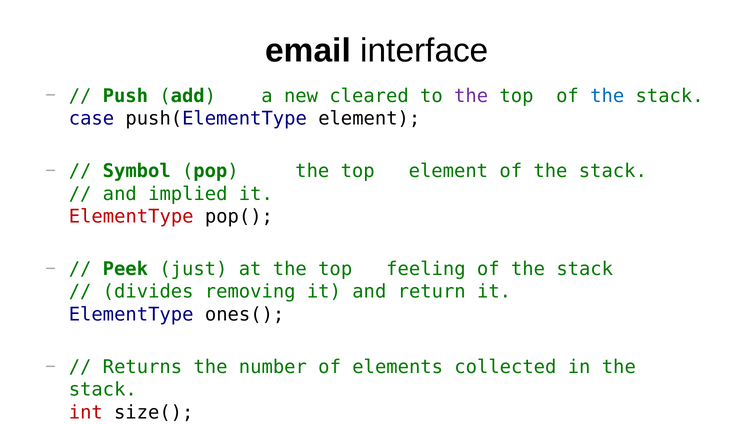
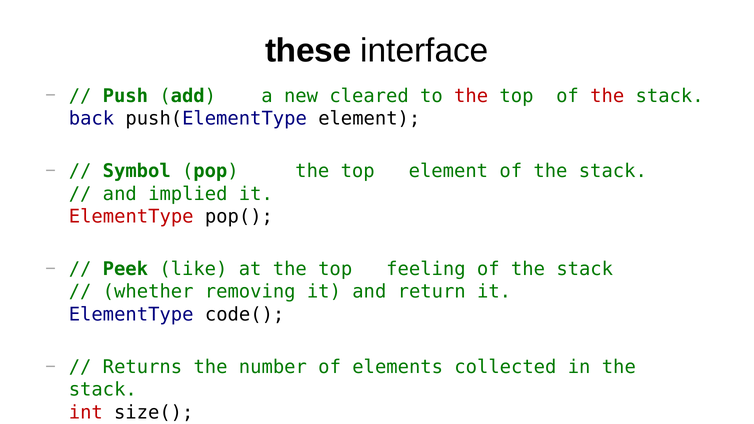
email: email -> these (308, 51)
the colour: purple -> red (471, 96)
the colour: blue -> red (607, 96)
case: case -> back (91, 118)
just: just -> like (193, 269)
divides: divides -> whether (148, 292)
ones(: ones( -> code( (245, 314)
